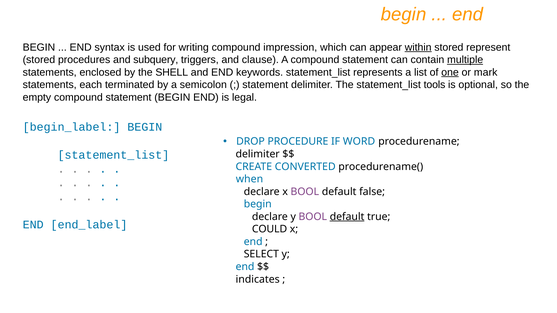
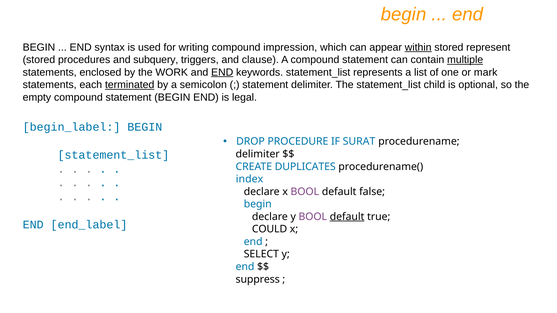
SHELL: SHELL -> WORK (172, 72)
END underline: none -> present (222, 72)
one underline: present -> none (450, 72)
terminated underline: none -> present (130, 85)
tools: tools -> child (434, 85)
WORD: WORD -> SURAT (359, 142)
CONVERTED: CONVERTED -> DUPLICATES (305, 167)
when: when -> index (250, 179)
indicates: indicates -> suppress (258, 280)
